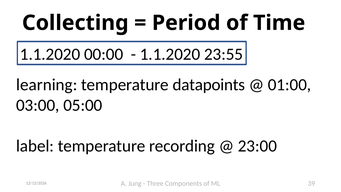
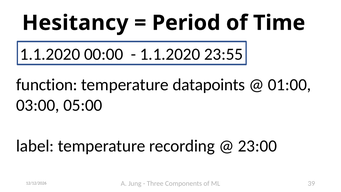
Collecting: Collecting -> Hesitancy (75, 23)
learning: learning -> function (47, 85)
